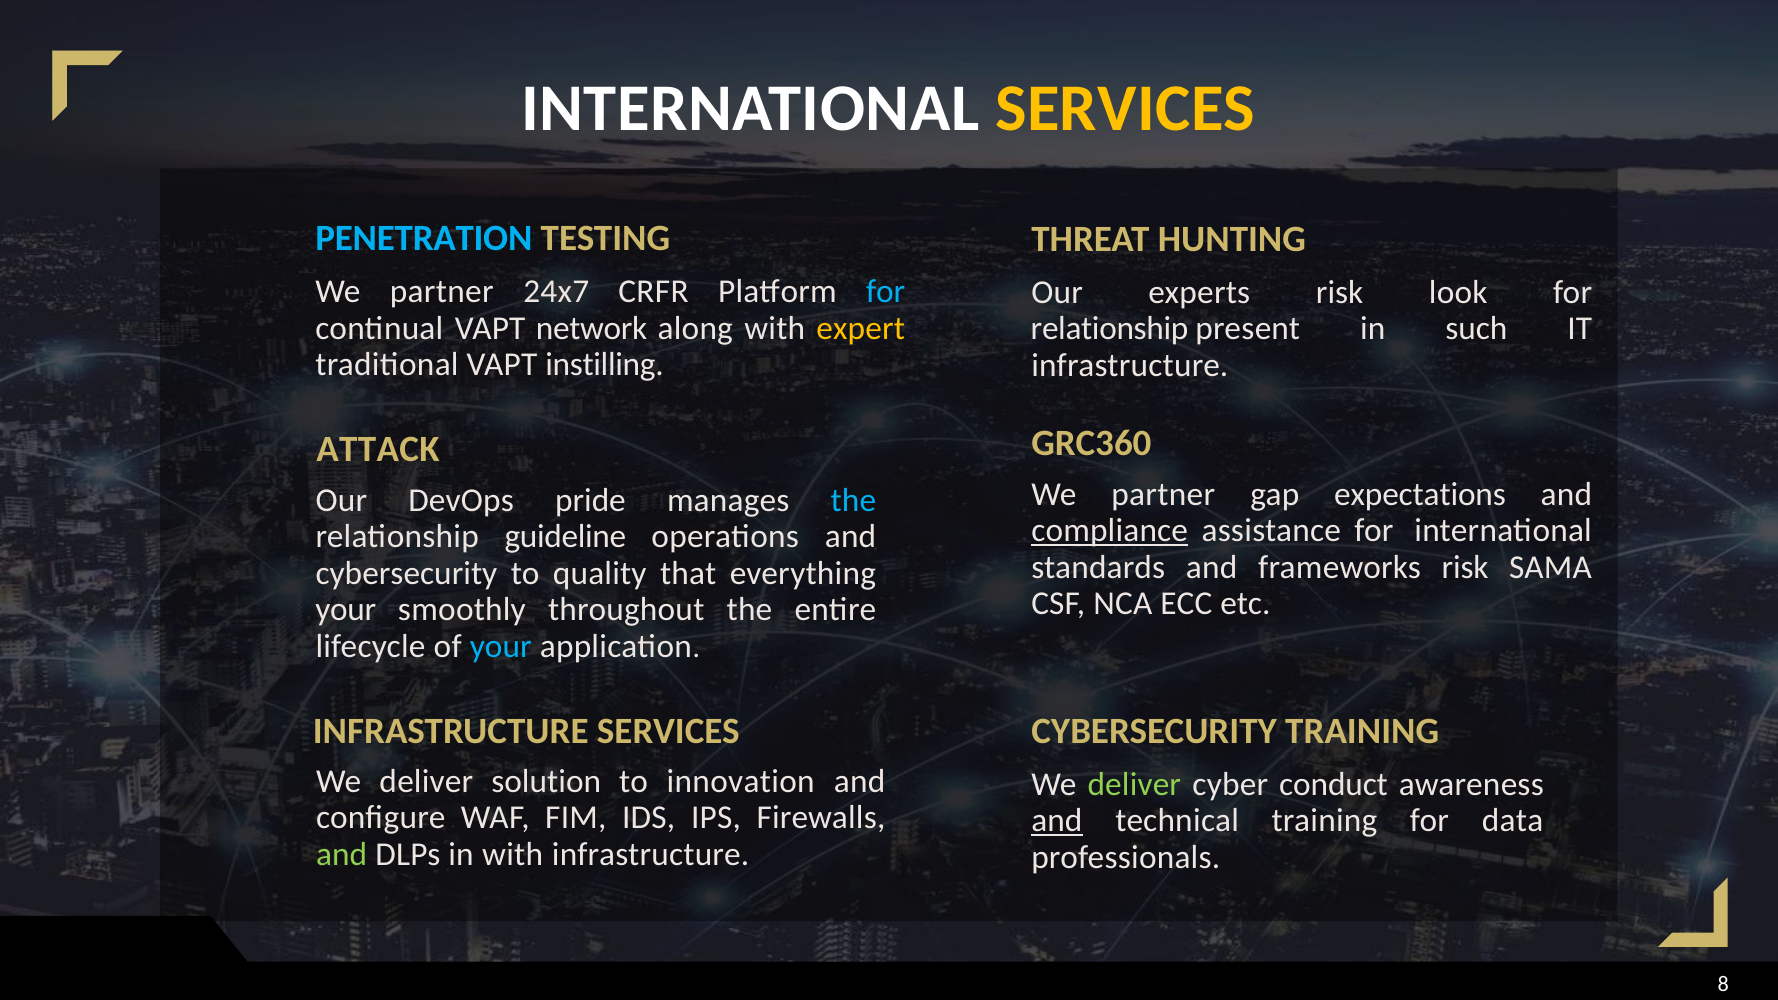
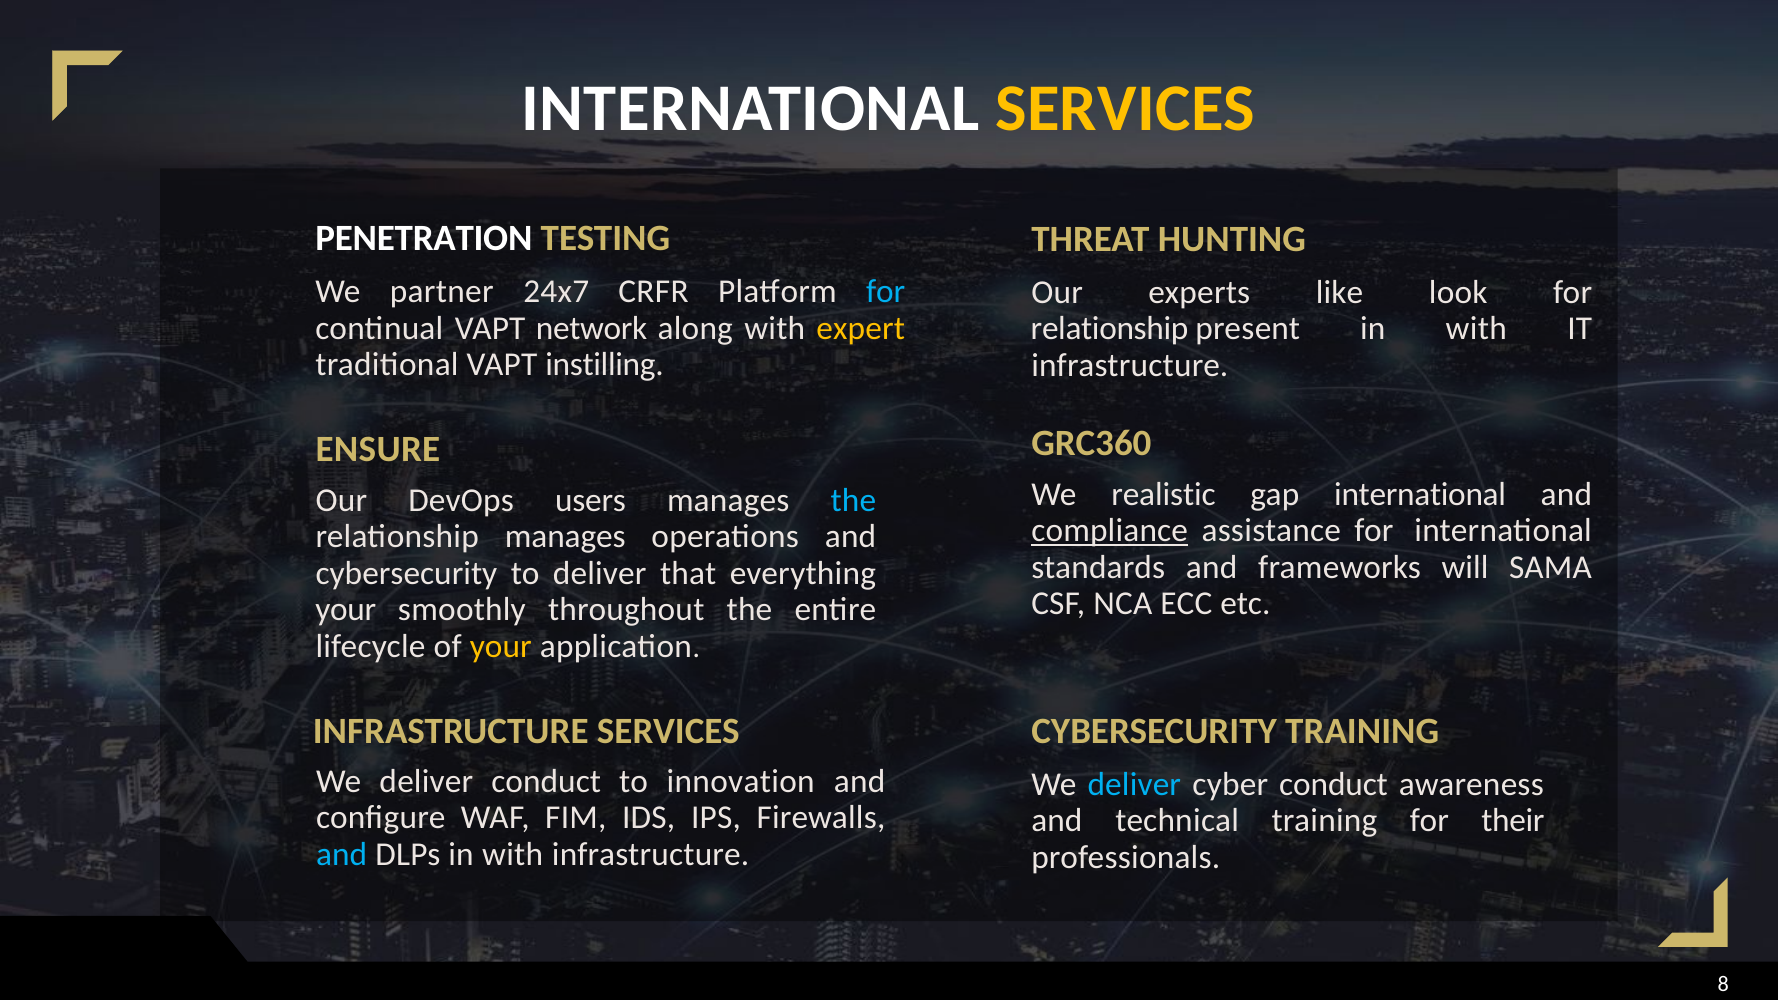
PENETRATION colour: light blue -> white (424, 239)
experts risk: risk -> like (1340, 292)
present in such: such -> with (1476, 329)
ATTACK: ATTACK -> ENSURE (378, 449)
partner: partner -> realistic (1163, 494)
gap expectations: expectations -> international (1420, 494)
pride: pride -> users (591, 500)
relationship guideline: guideline -> manages (565, 537)
frameworks risk: risk -> will (1465, 567)
to quality: quality -> deliver (600, 573)
your colour: light blue -> yellow (501, 646)
deliver solution: solution -> conduct (546, 782)
deliver colour: light green -> light blue (1134, 784)
and underline: present -> none (1057, 821)
data: data -> their (1513, 821)
and colour: light green -> light blue (342, 855)
